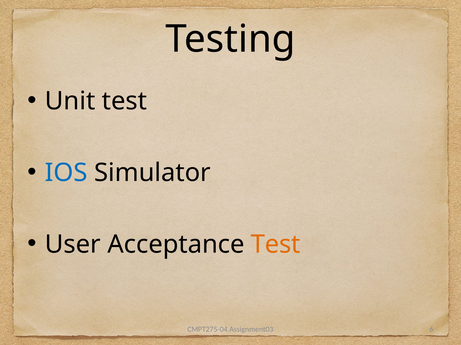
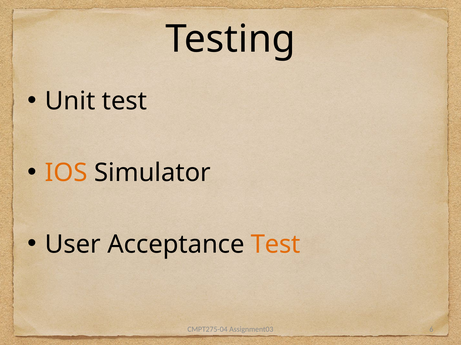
IOS colour: blue -> orange (66, 173)
